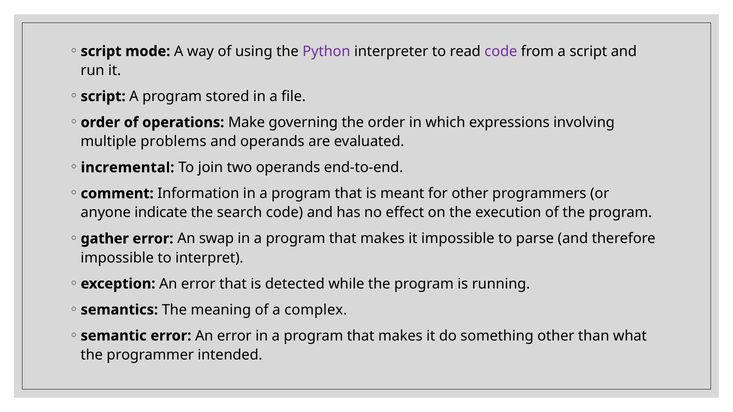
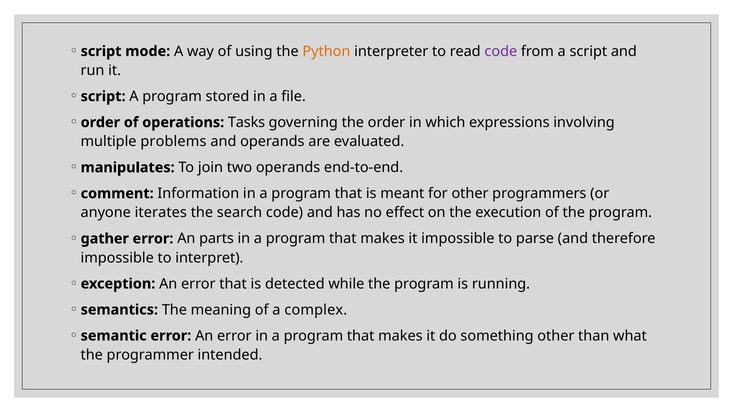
Python colour: purple -> orange (326, 51)
Make: Make -> Tasks (247, 122)
incremental: incremental -> manipulates (128, 168)
indicate: indicate -> iterates (161, 213)
swap: swap -> parts (217, 239)
